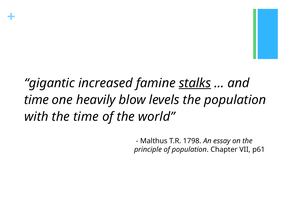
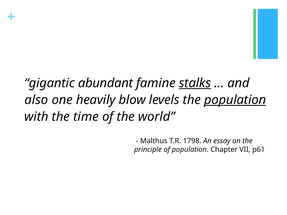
increased: increased -> abundant (106, 83)
time: time -> also (36, 100)
population underline: none -> present (235, 100)
